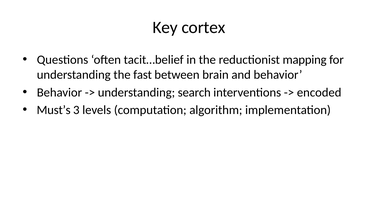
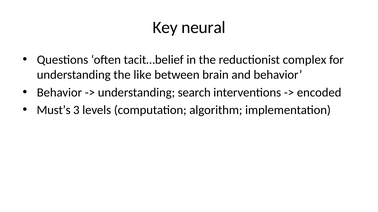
cortex: cortex -> neural (203, 27)
mapping: mapping -> complex (304, 60)
fast: fast -> like (142, 75)
